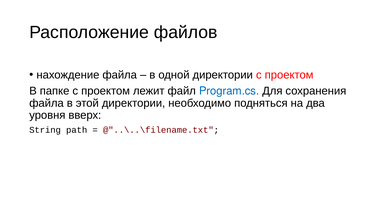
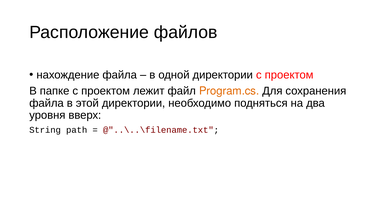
Program.cs colour: blue -> orange (229, 91)
